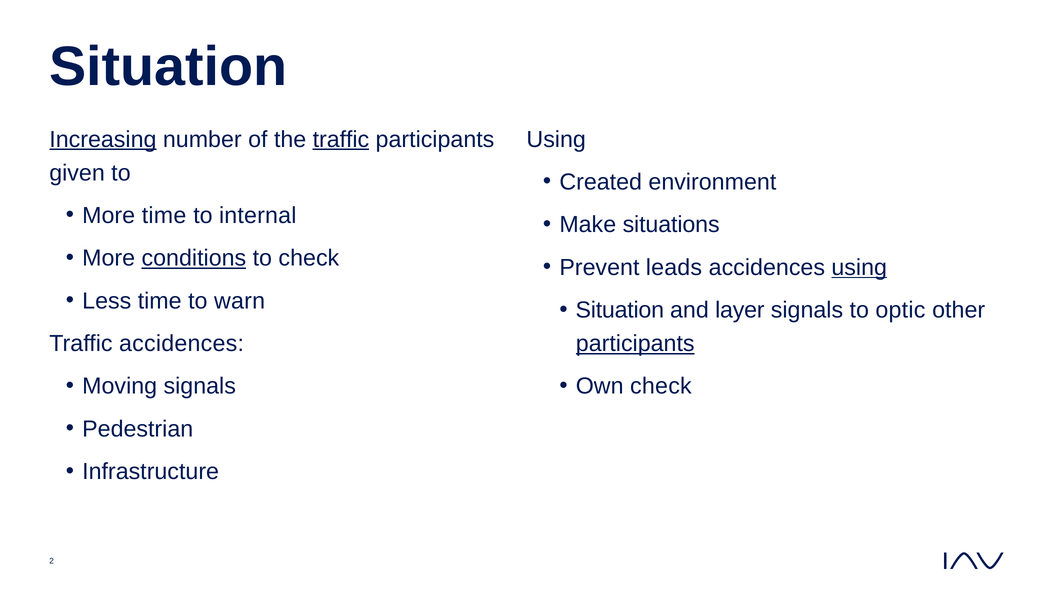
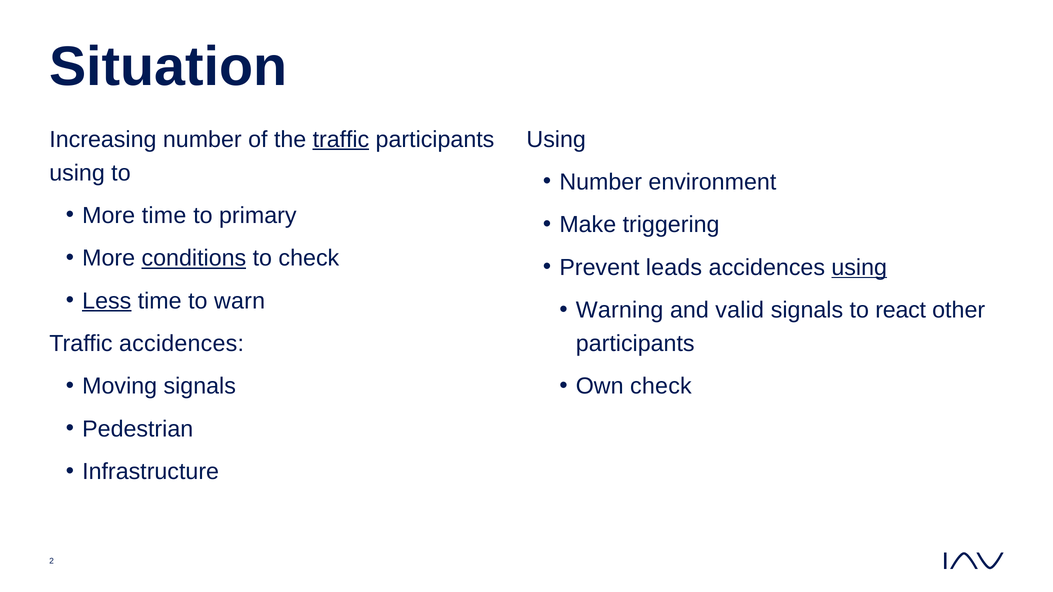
Increasing underline: present -> none (103, 140)
given: given -> using (77, 173)
Created: Created -> Number (601, 182)
internal: internal -> primary (258, 216)
situations: situations -> triggering (671, 225)
Less underline: none -> present (107, 301)
Situation: Situation -> Warning (620, 310)
layer: layer -> valid (740, 310)
optic: optic -> react (901, 310)
participants underline: present -> none (635, 344)
